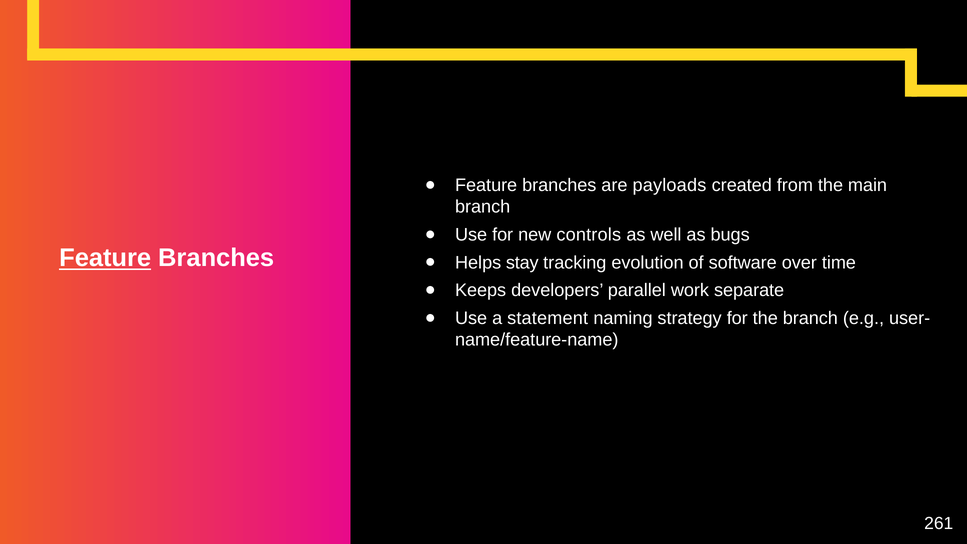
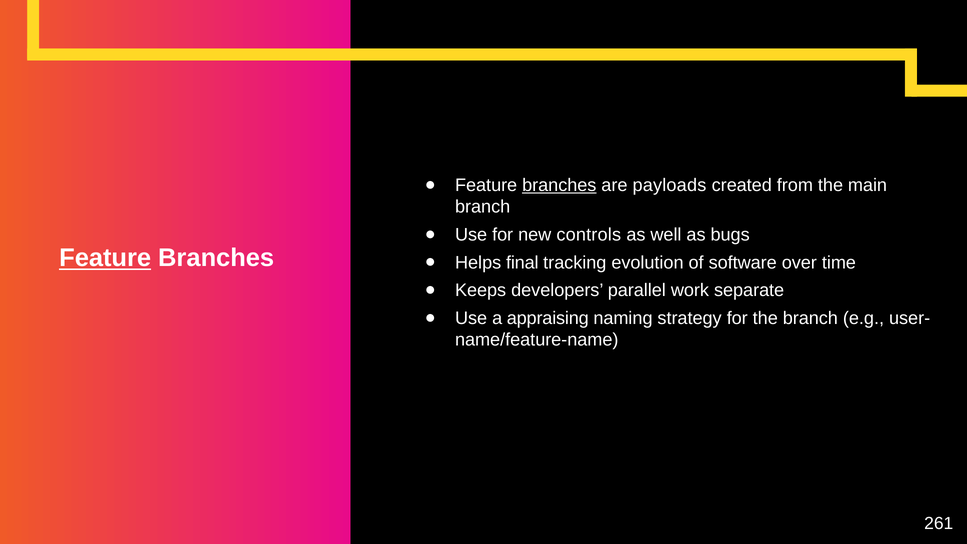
branches underline: none -> present (559, 185)
stay: stay -> final (522, 263)
statement: statement -> appraising (548, 318)
